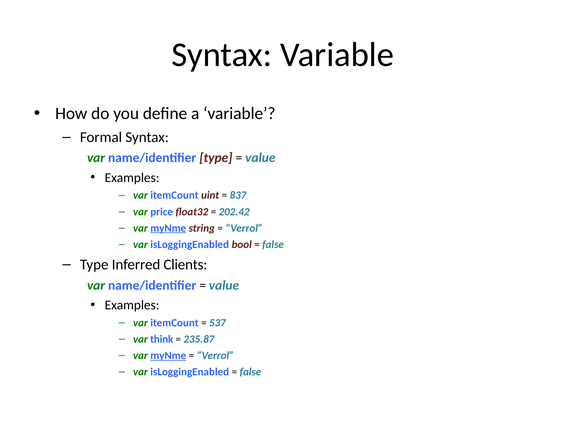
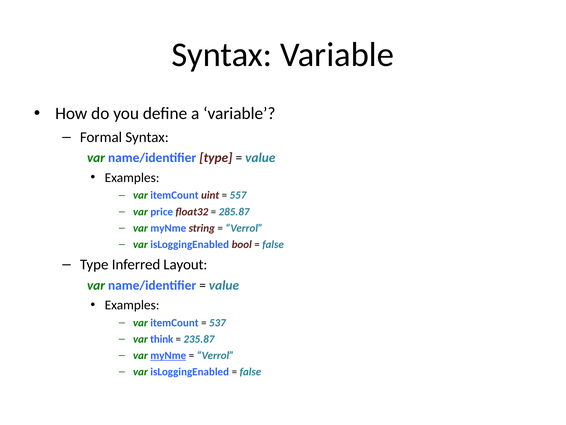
837: 837 -> 557 (238, 195)
202.42: 202.42 -> 285.87 (234, 211)
myNme underline: present -> none (168, 228)
Clients: Clients -> Layout (185, 264)
